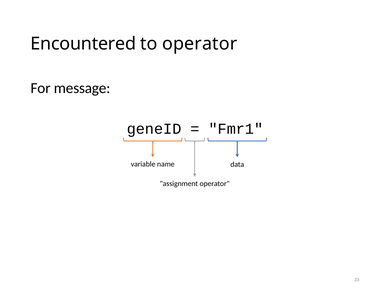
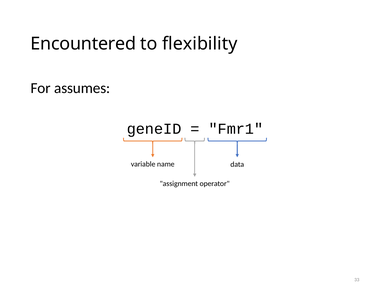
to operator: operator -> flexibility (200, 44)
message: message -> assumes (82, 88)
